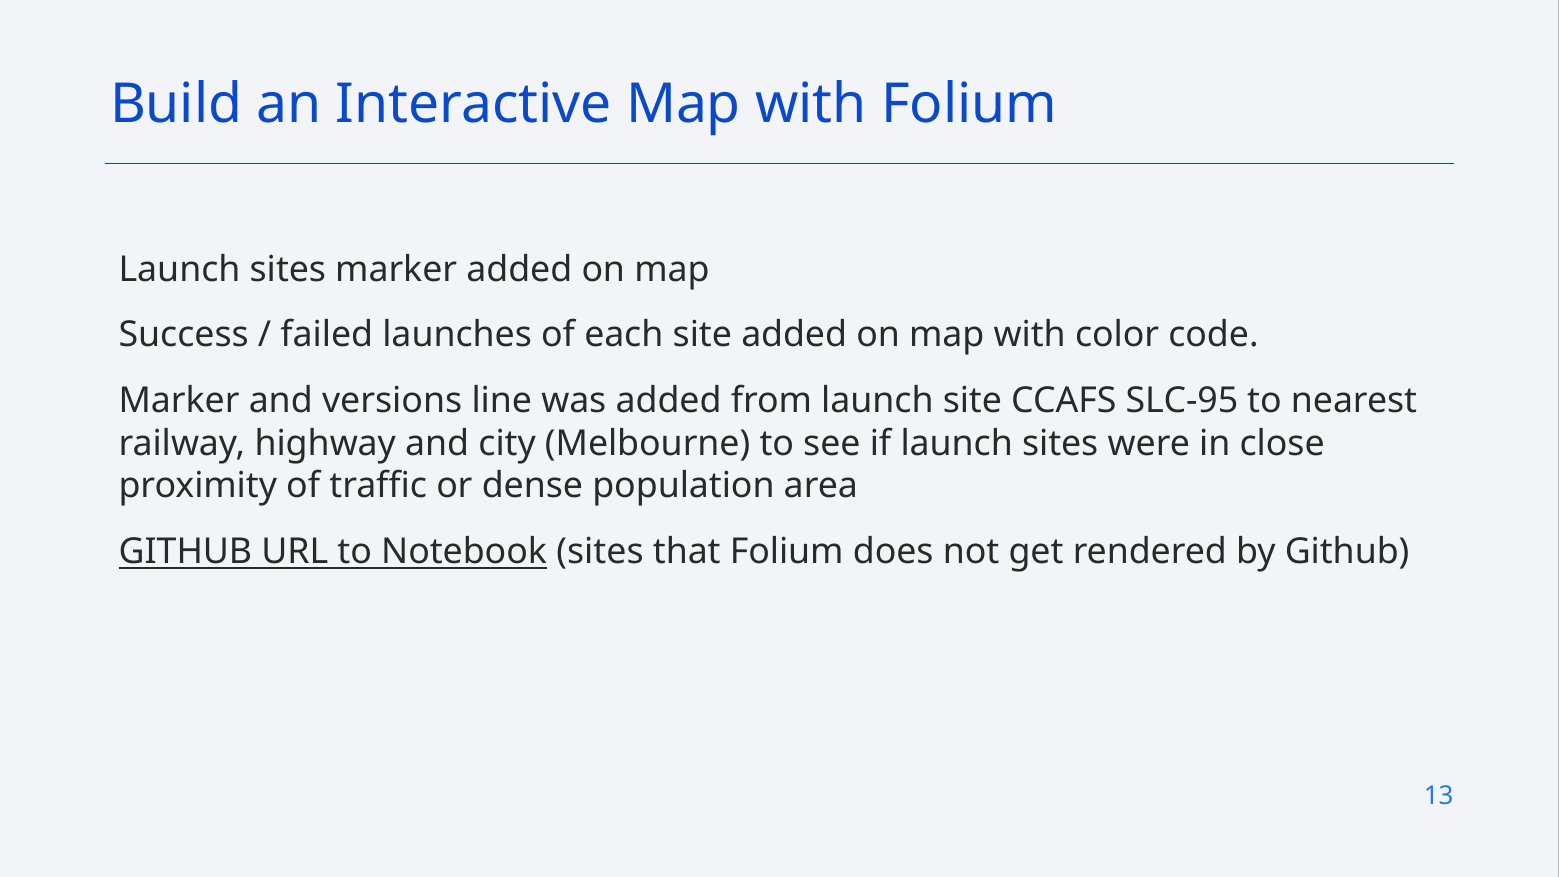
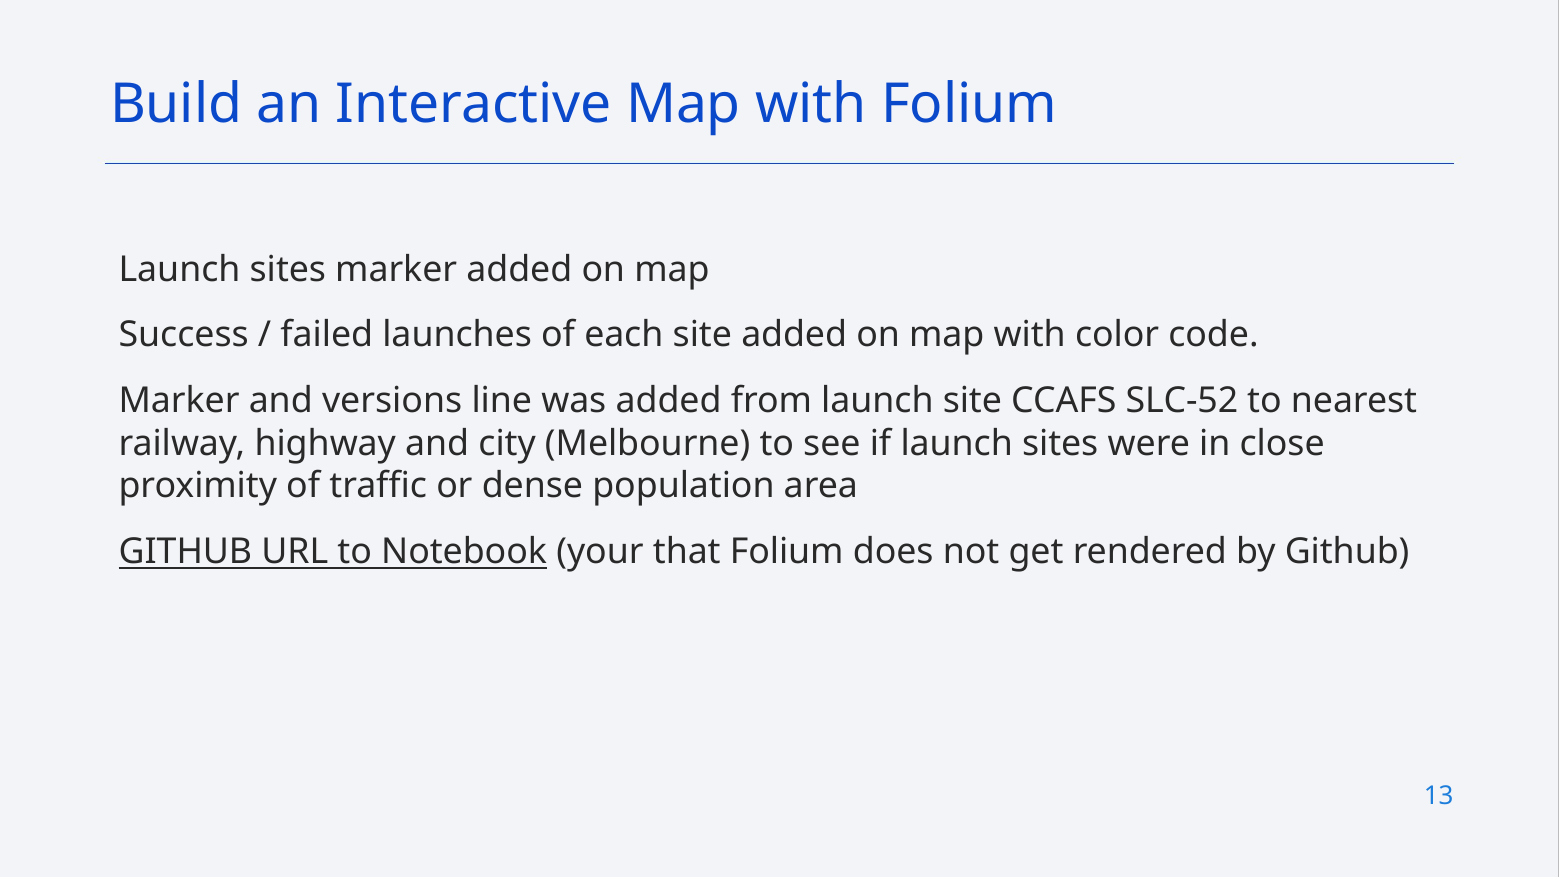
SLC-95: SLC-95 -> SLC-52 (1182, 400)
Notebook sites: sites -> your (600, 552)
